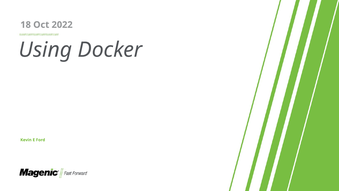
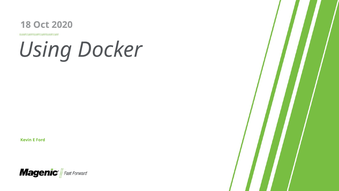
2022: 2022 -> 2020 (62, 25)
